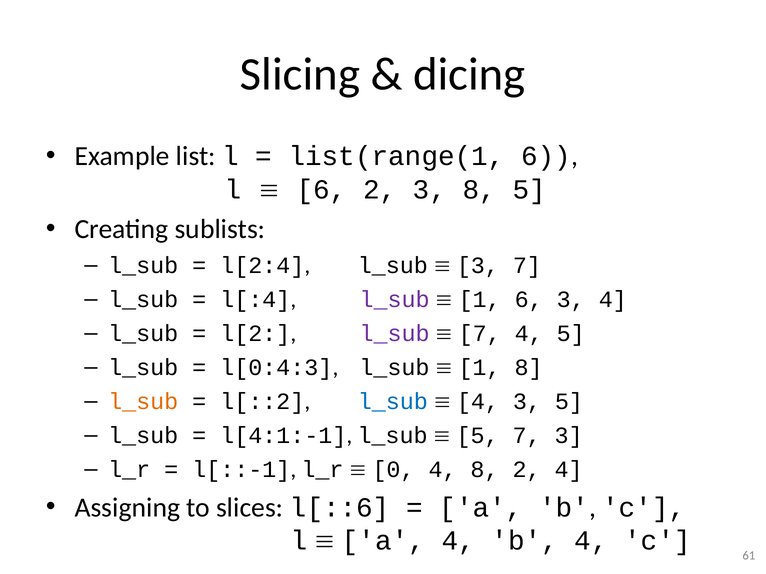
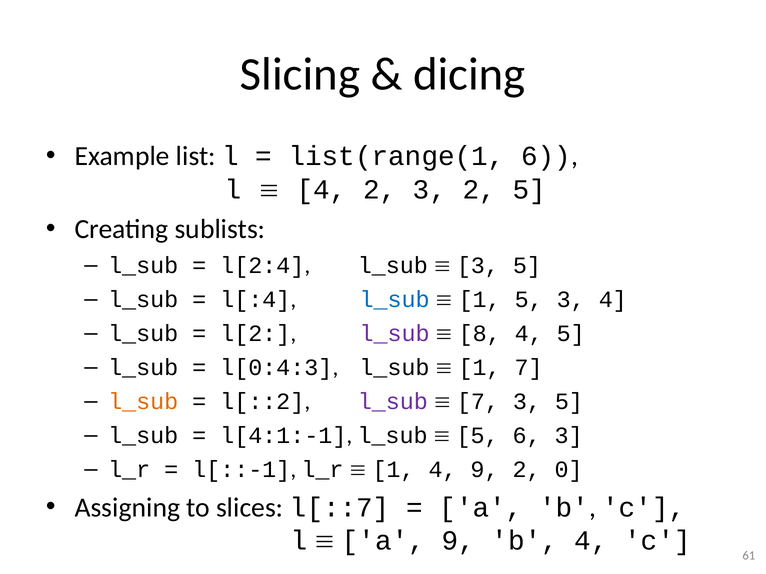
6: 6 -> 4 (322, 190)
3 8: 8 -> 2 (479, 190)
7: 7 -> 5 (527, 266)
l_sub colour: purple -> blue (395, 300)
1 6: 6 -> 5 (529, 300)
7: 7 -> 8 (480, 334)
1 8: 8 -> 7 (529, 368)
l_sub colour: blue -> purple (393, 402)
4: 4 -> 7 (478, 402)
5 7: 7 -> 6 (527, 436)
0: 0 -> 1 (394, 470)
4 8: 8 -> 9 (485, 470)
2 4: 4 -> 0 (569, 470)
l[::6: l[::6 -> l[::7 (340, 508)
a 4: 4 -> 9 (458, 541)
